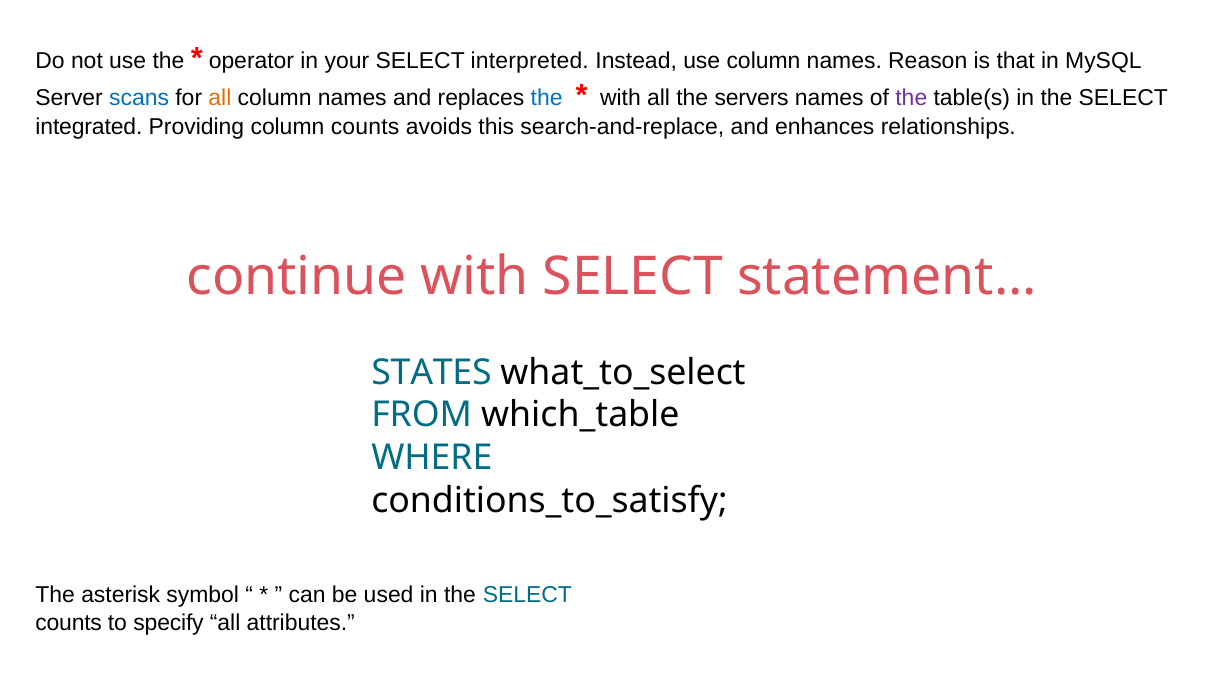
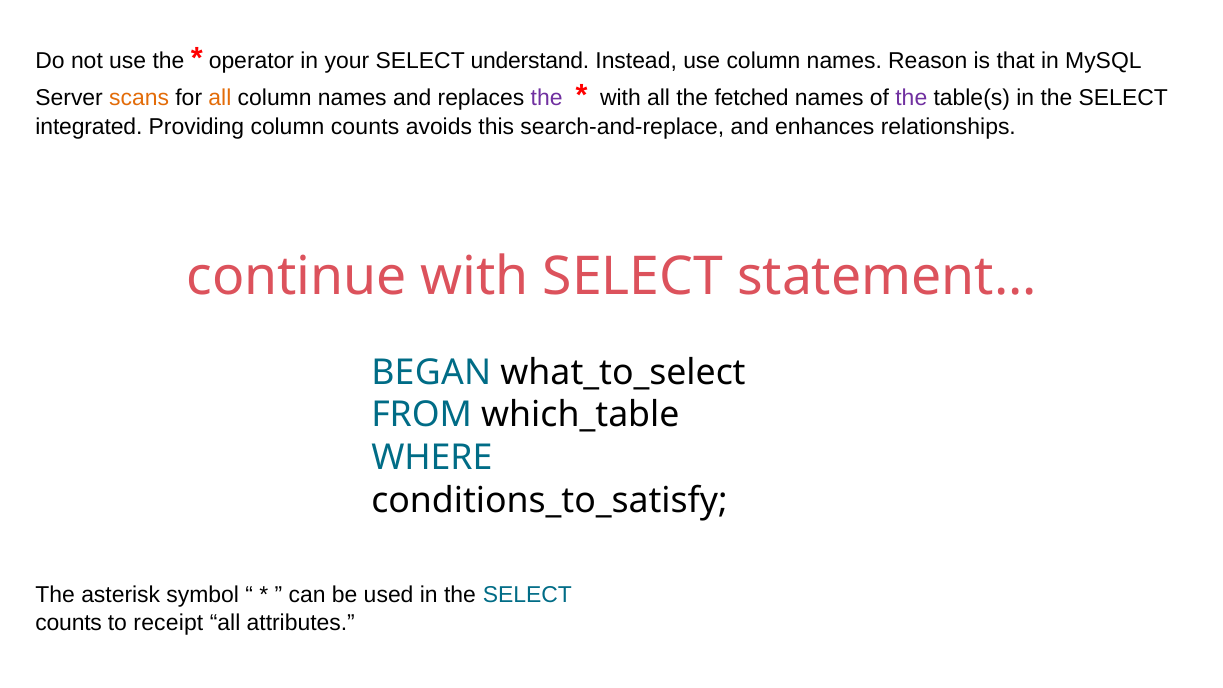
interpreted: interpreted -> understand (530, 61)
scans colour: blue -> orange (139, 98)
the colour: blue -> purple (547, 98)
servers: servers -> fetched (752, 98)
STATES: STATES -> BEGAN (431, 372)
specify: specify -> receipt (168, 622)
